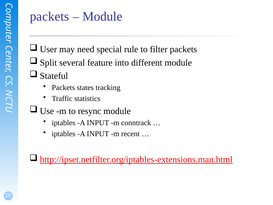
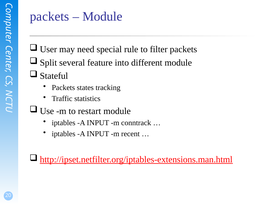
resync: resync -> restart (90, 111)
